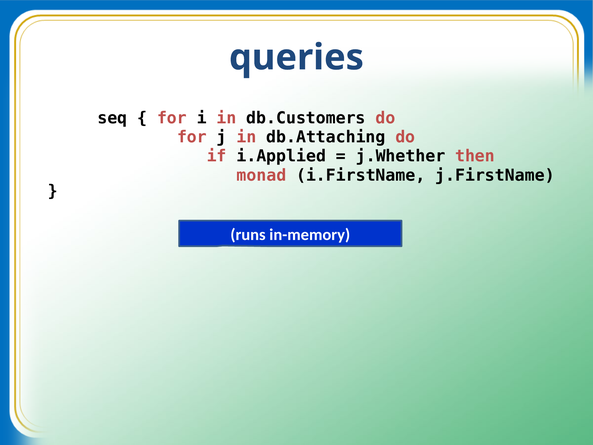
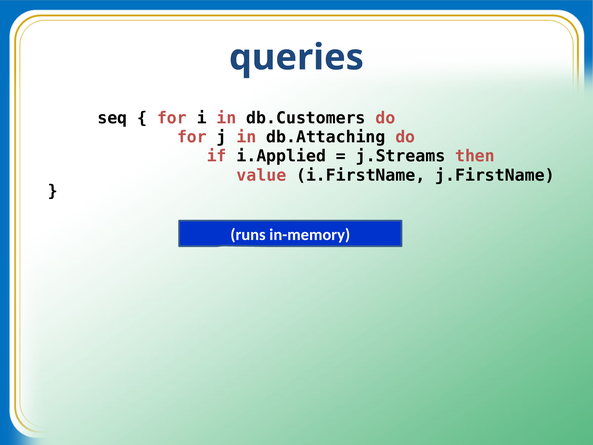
j.Whether: j.Whether -> j.Streams (401, 156)
monad: monad -> value (261, 175)
